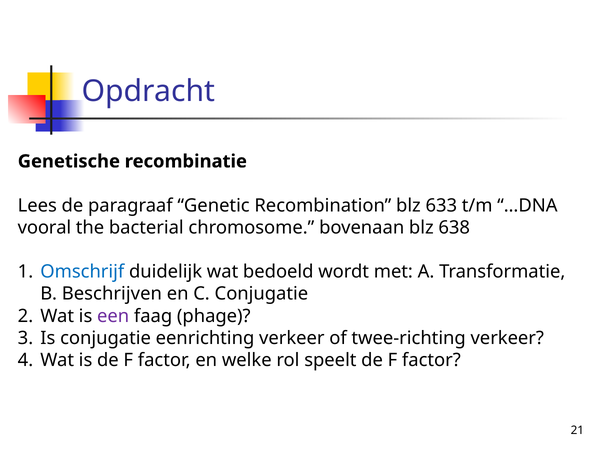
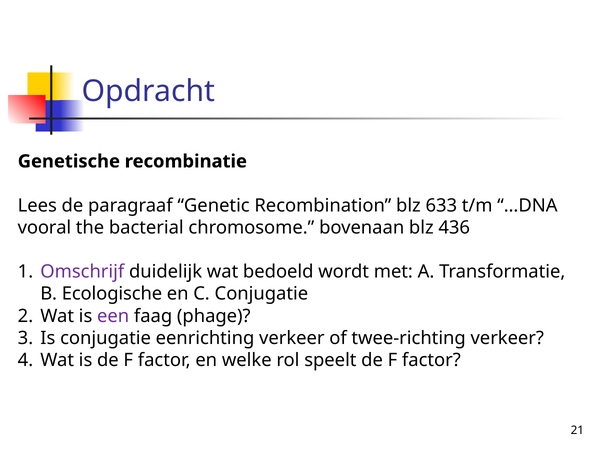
638: 638 -> 436 (454, 228)
Omschrijf colour: blue -> purple (82, 272)
Beschrijven: Beschrijven -> Ecologische (112, 294)
